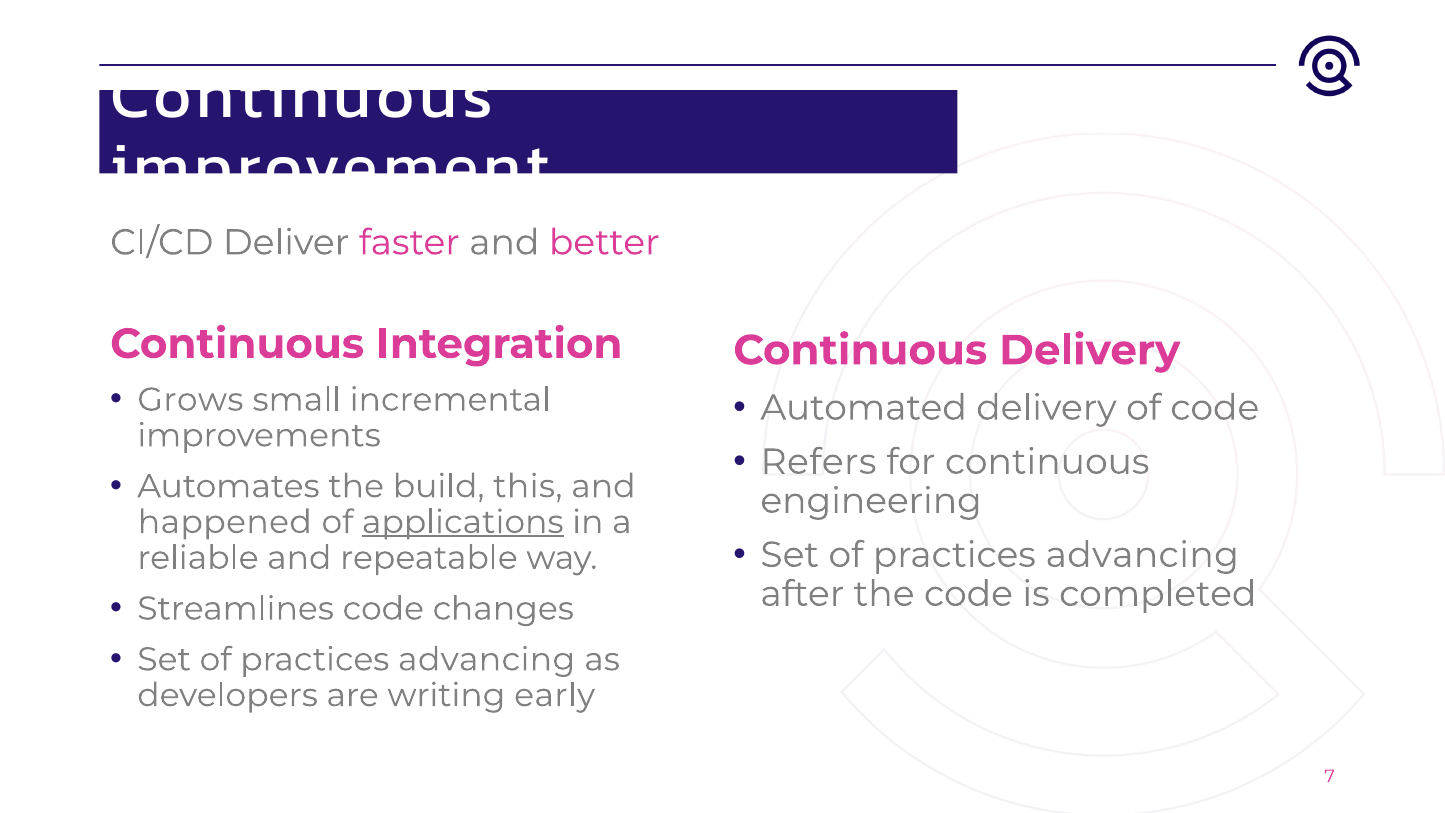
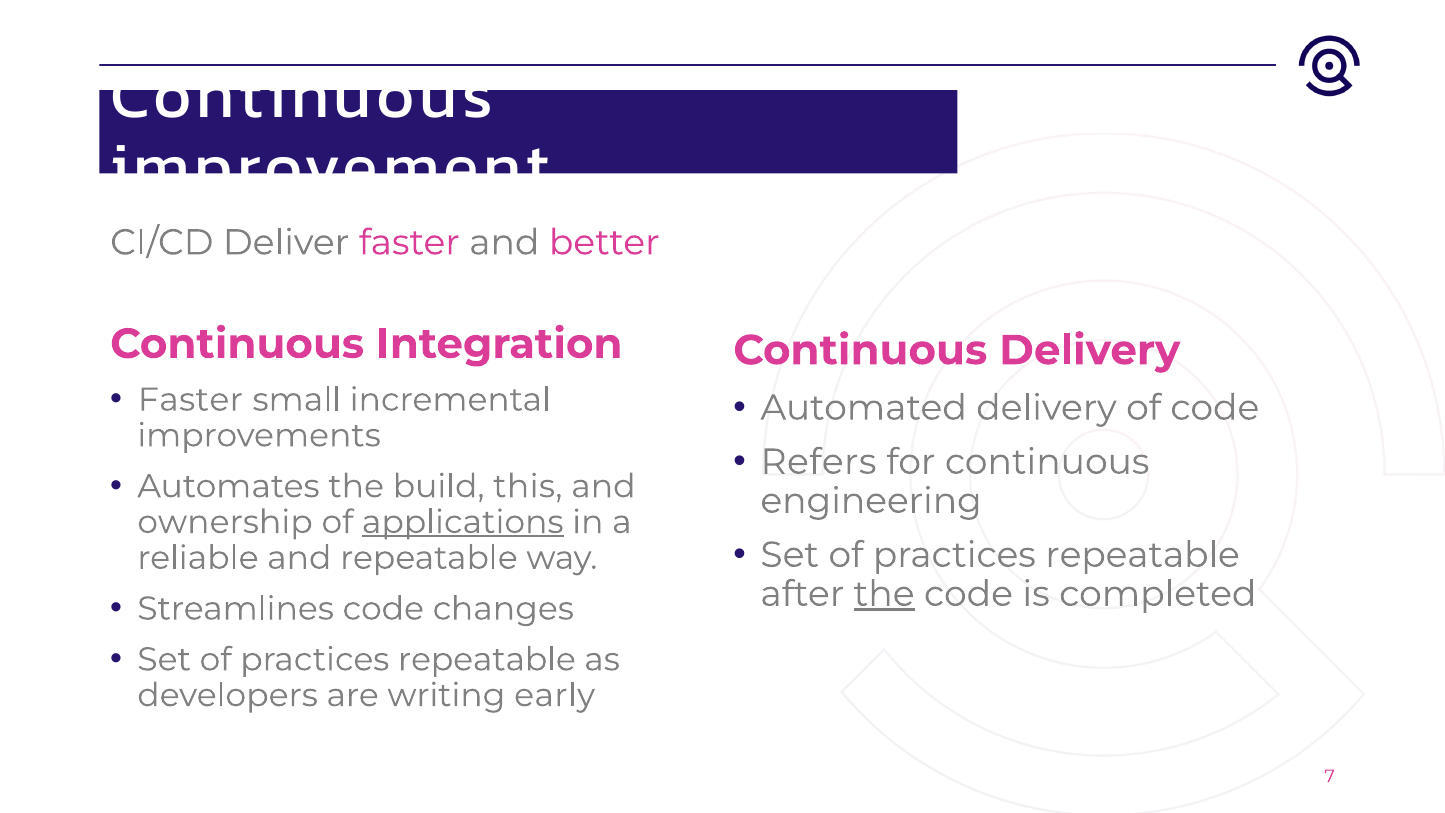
Grows: Grows -> Faster (190, 400)
happened: happened -> ownership (225, 522)
advancing: advancing -> repeatable (1143, 555)
the underline: none -> present (884, 594)
advancing: advancing -> repeatable (487, 659)
